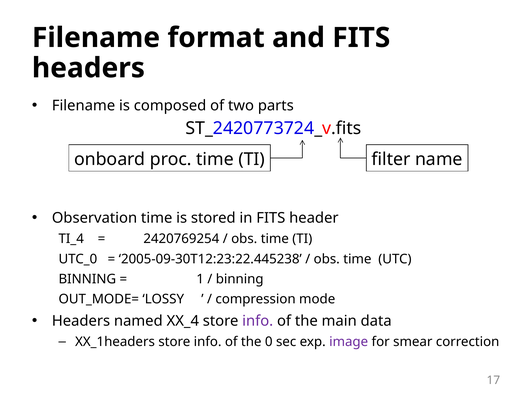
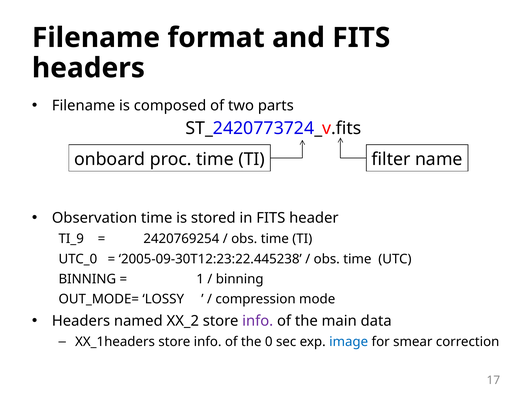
TI_4: TI_4 -> TI_9 (71, 239)
XX_4: XX_4 -> XX_2 (183, 321)
image colour: purple -> blue (349, 342)
